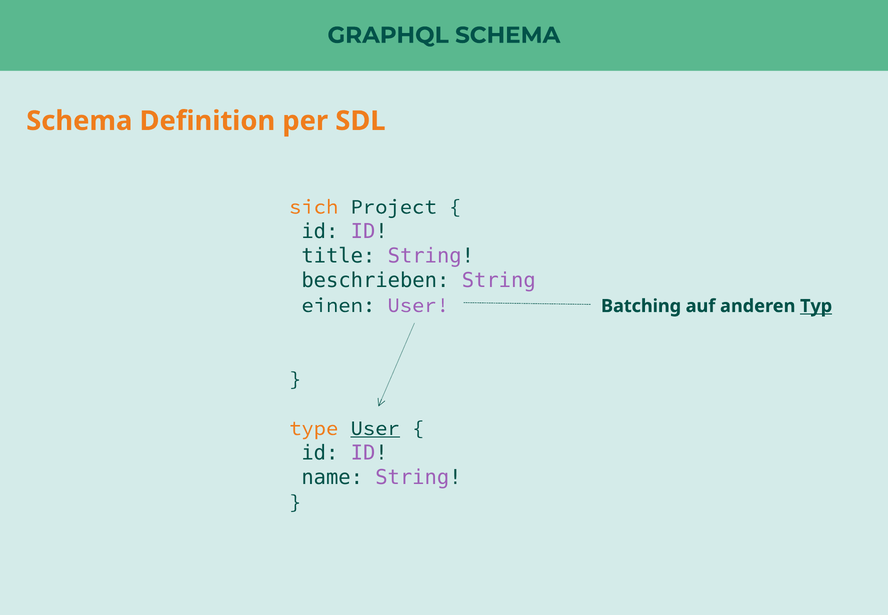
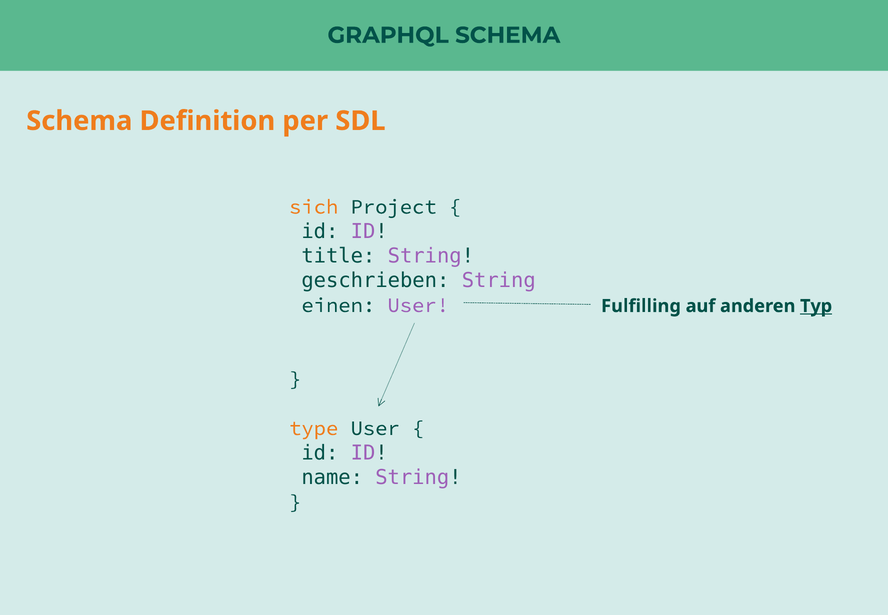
beschrieben: beschrieben -> geschrieben (375, 281)
Batching: Batching -> Fulfilling (641, 306)
User underline: present -> none (375, 428)
